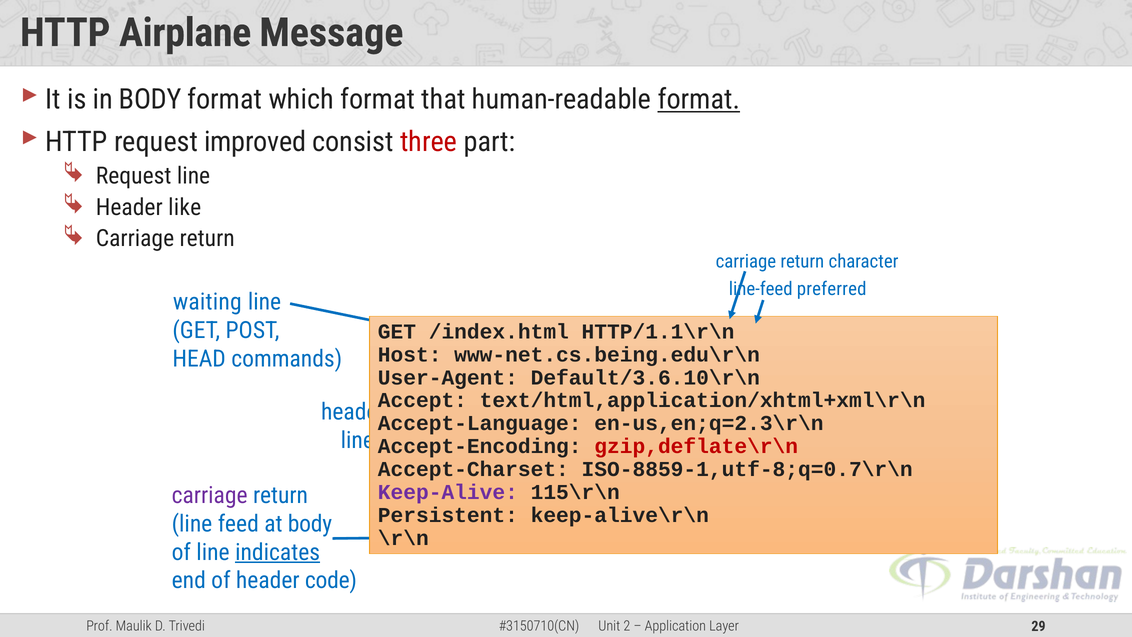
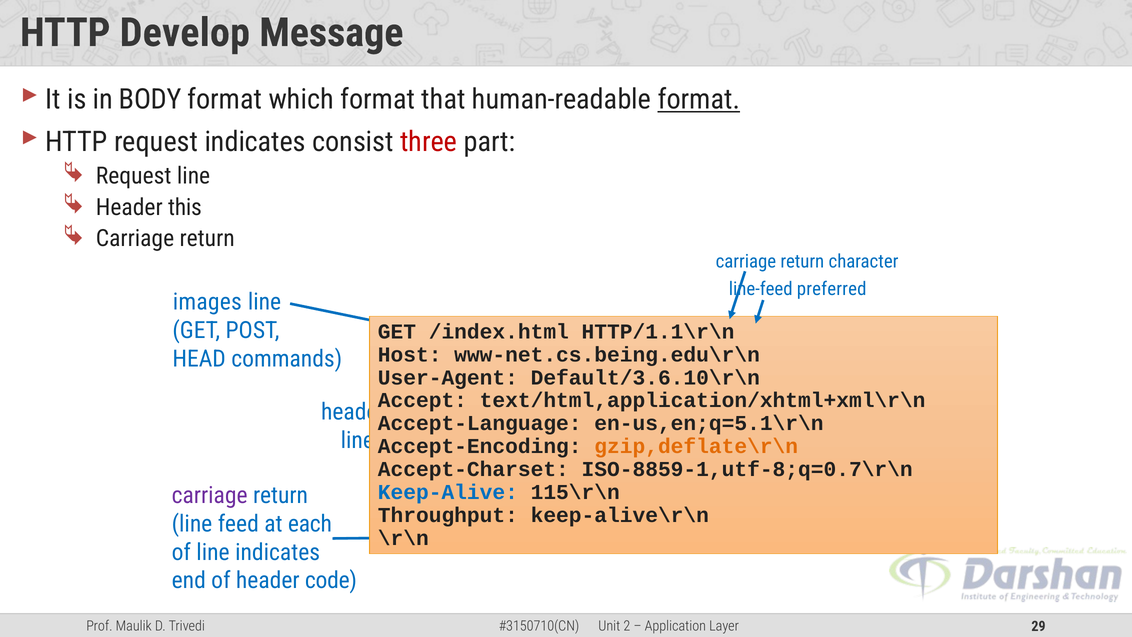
Airplane: Airplane -> Develop (185, 33)
request improved: improved -> indicates (255, 142)
like: like -> this (185, 207)
waiting: waiting -> images (207, 302)
en-us,en;q=2.3\r\n: en-us,en;q=2.3\r\n -> en-us,en;q=5.1\r\n (709, 423)
gzip,deflate\r\n colour: red -> orange (696, 446)
Keep-Alive colour: purple -> blue (448, 492)
Persistent: Persistent -> Throughput (448, 515)
at body: body -> each (310, 524)
indicates underline: present -> none (278, 552)
